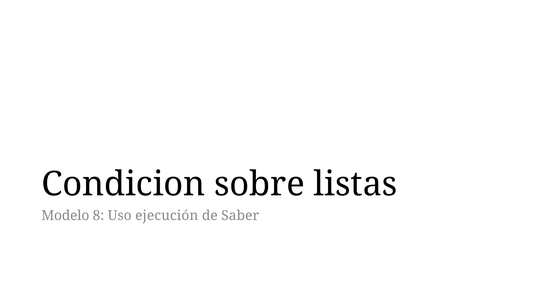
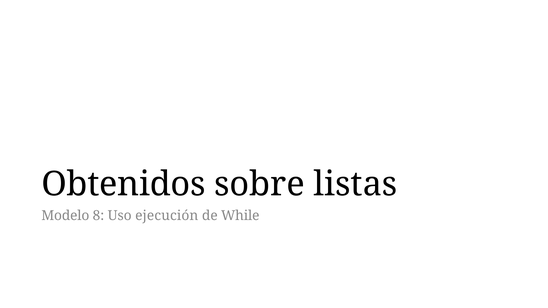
Condicion: Condicion -> Obtenidos (123, 184)
Saber: Saber -> While (240, 216)
